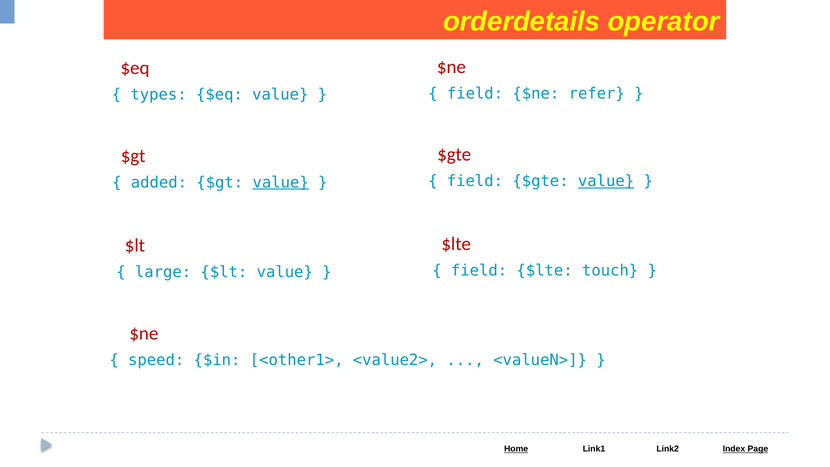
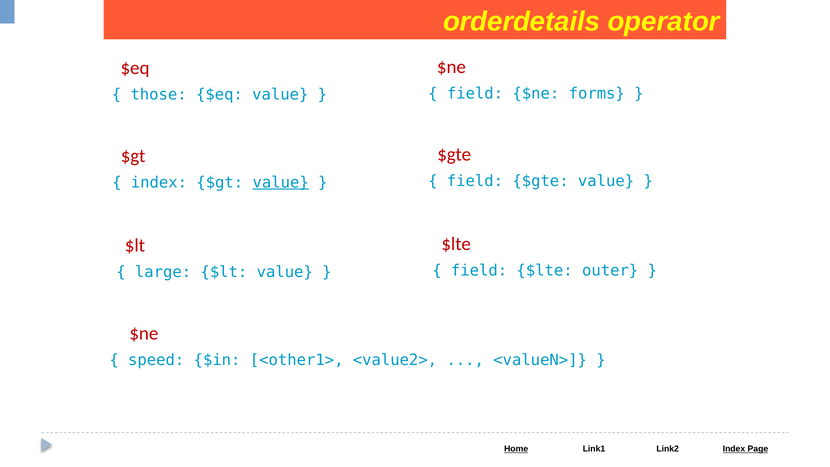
refer: refer -> forms (597, 94)
types: types -> those (159, 95)
value underline: present -> none (606, 181)
added: added -> index (159, 182)
touch: touch -> outer (610, 271)
